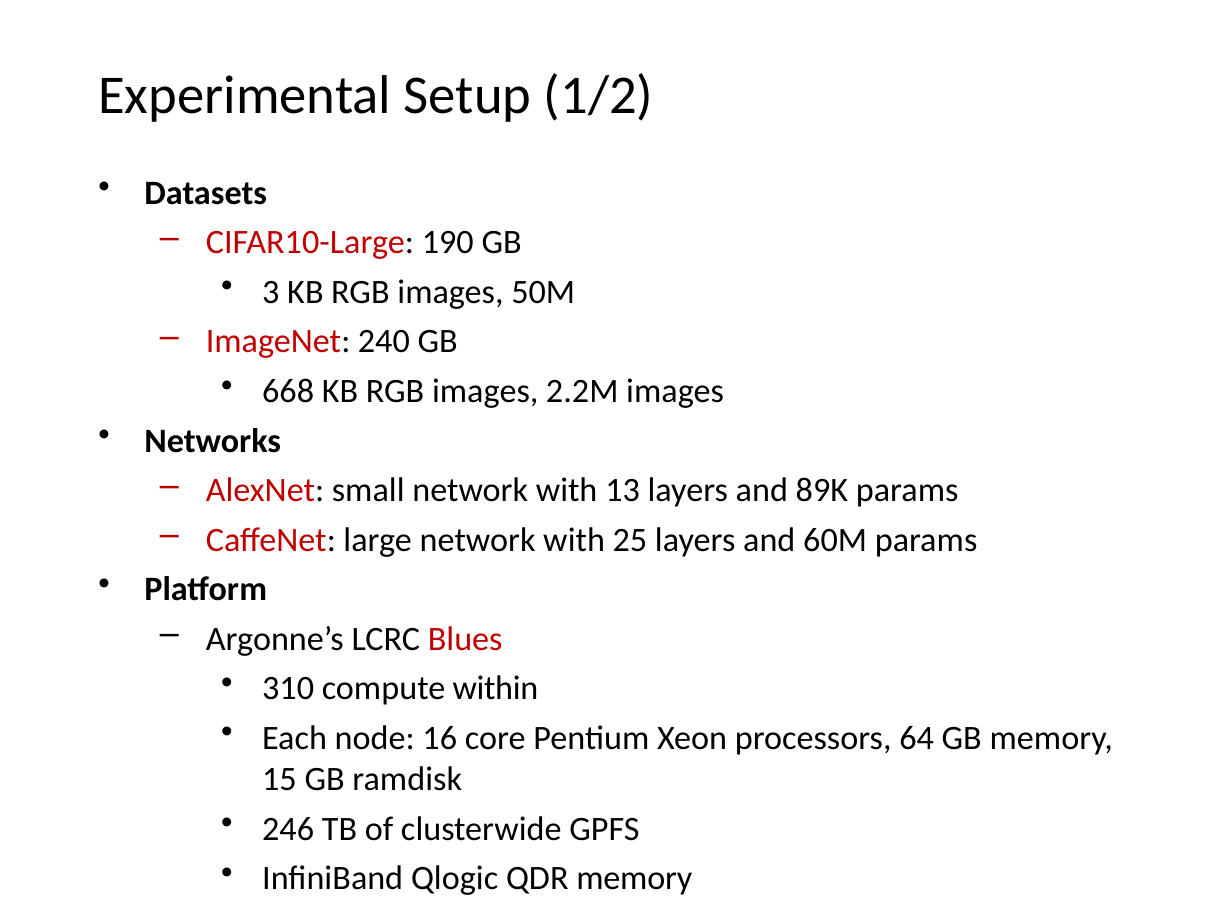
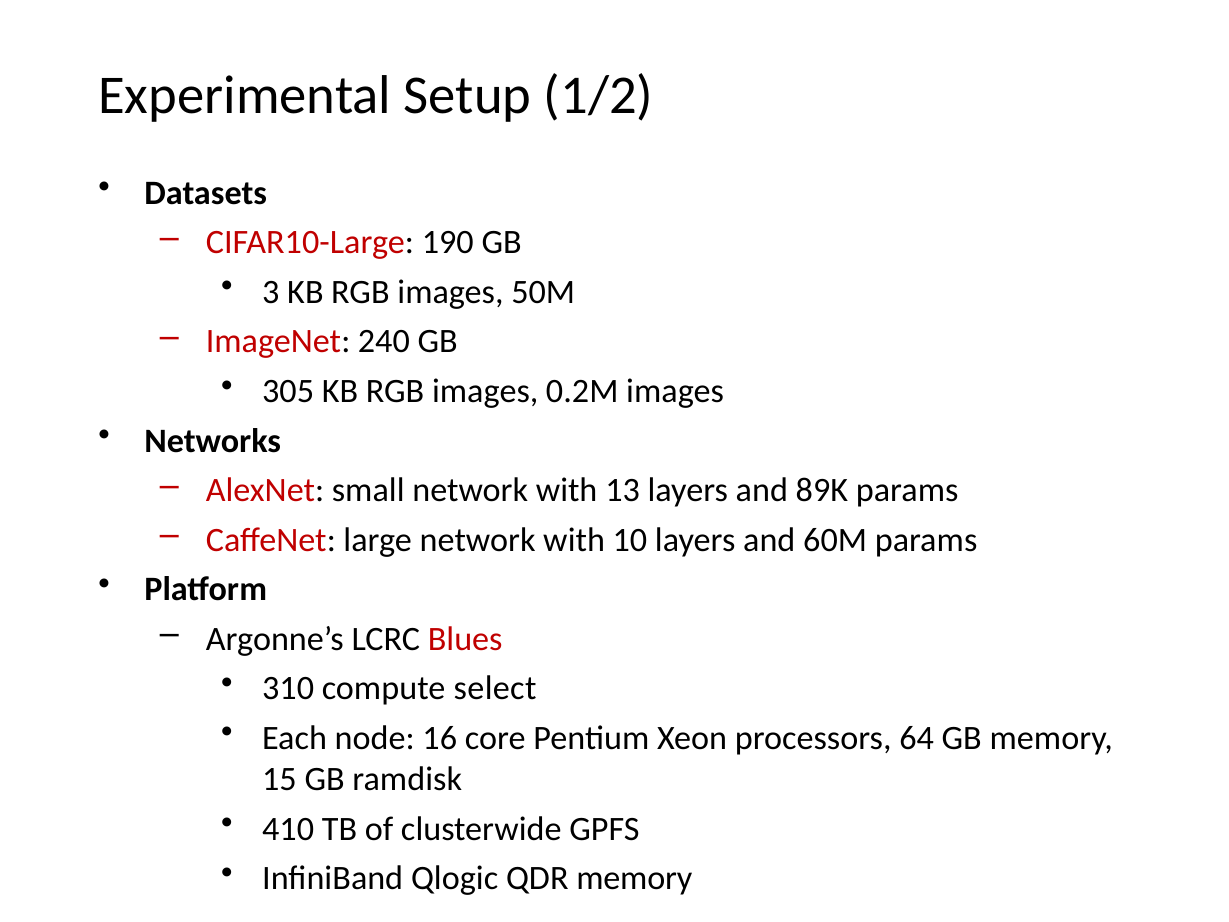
668: 668 -> 305 (288, 391)
2.2M: 2.2M -> 0.2M (582, 391)
25: 25 -> 10 (630, 540)
within: within -> select (495, 688)
246: 246 -> 410 (288, 829)
